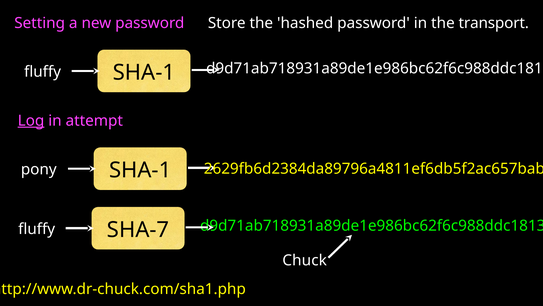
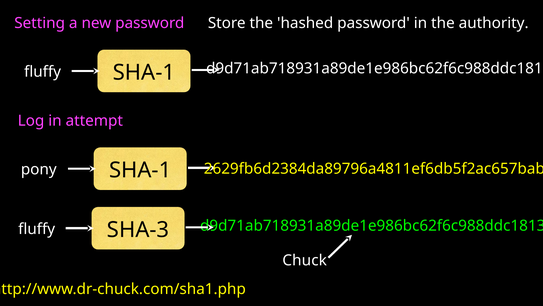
transport: transport -> authority (494, 23)
Log underline: present -> none (31, 120)
SHA-7: SHA-7 -> SHA-3 (138, 229)
